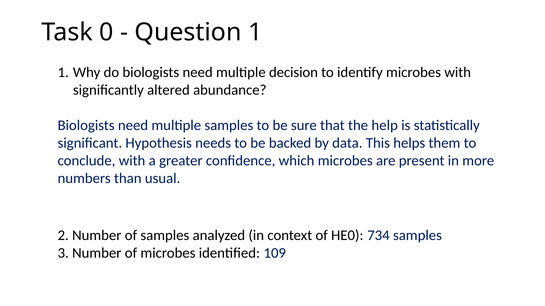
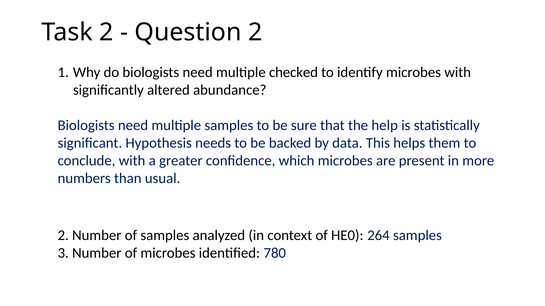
Task 0: 0 -> 2 (106, 32)
Question 1: 1 -> 2 (255, 32)
decision: decision -> checked (293, 72)
734: 734 -> 264 (378, 236)
109: 109 -> 780 (275, 254)
